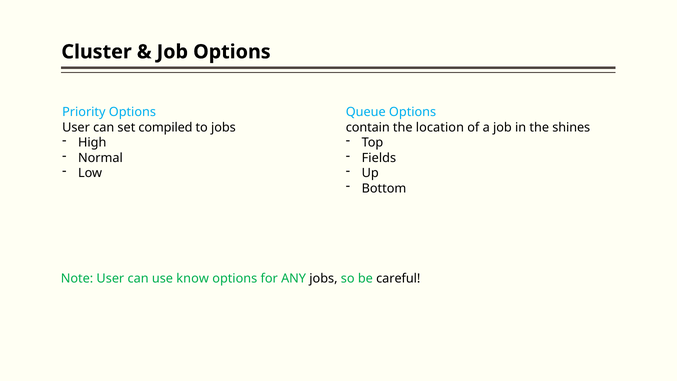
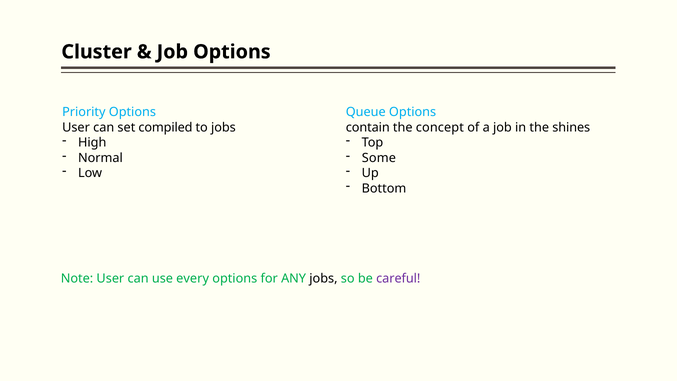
location: location -> concept (440, 127)
Fields: Fields -> Some (379, 158)
know: know -> every (193, 278)
careful colour: black -> purple (398, 278)
